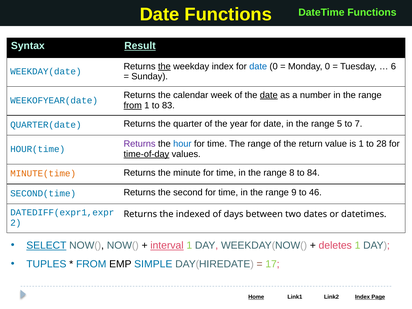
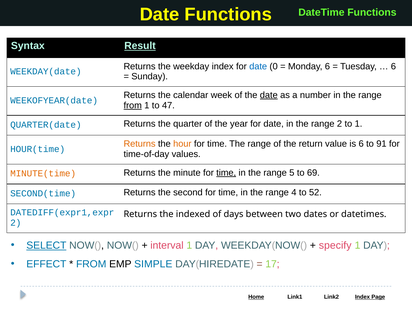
the underline: present -> none (164, 66)
Monday 0: 0 -> 6 (327, 66)
83: 83 -> 47 (168, 105)
range 5: 5 -> 2 (340, 124)
to 7: 7 -> 1 (359, 124)
Returns colour: purple -> orange (140, 144)
hour colour: blue -> orange (182, 144)
is 1: 1 -> 6 (361, 144)
28: 28 -> 91 (381, 144)
time-of-day underline: present -> none (146, 154)
time underline: none -> present (226, 173)
8: 8 -> 5 (292, 173)
84: 84 -> 69 (313, 173)
9: 9 -> 4 (294, 193)
46: 46 -> 52 (315, 193)
interval underline: present -> none (167, 245)
deletes: deletes -> specify (335, 245)
TUPLES: TUPLES -> EFFECT (46, 264)
